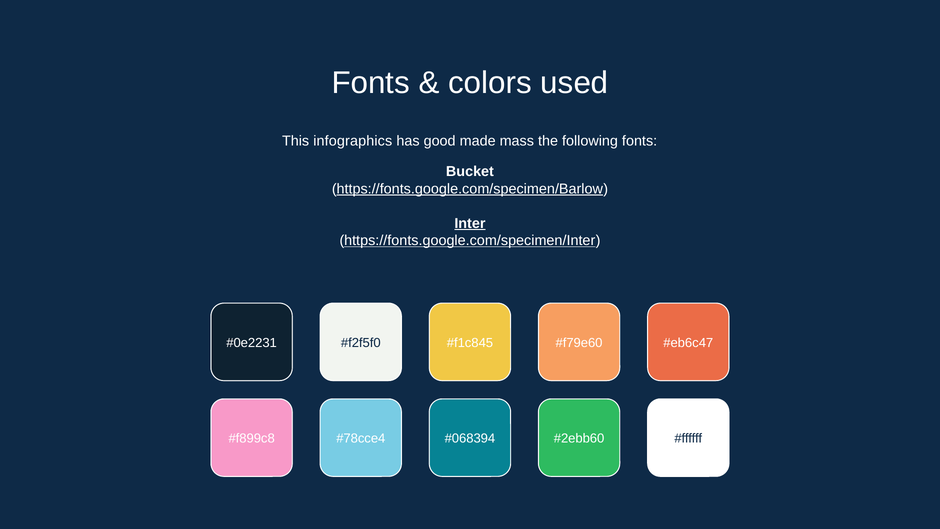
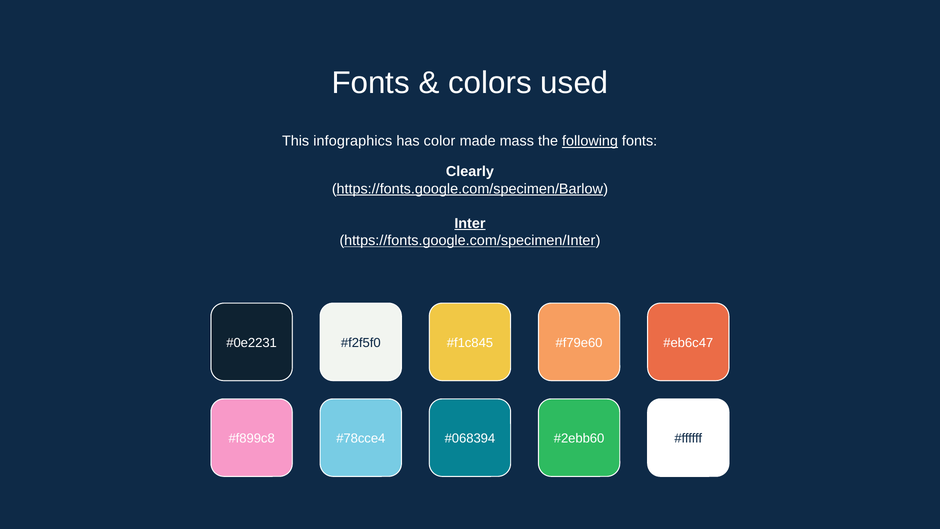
good: good -> color (440, 141)
following underline: none -> present (590, 141)
Bucket: Bucket -> Clearly (470, 171)
